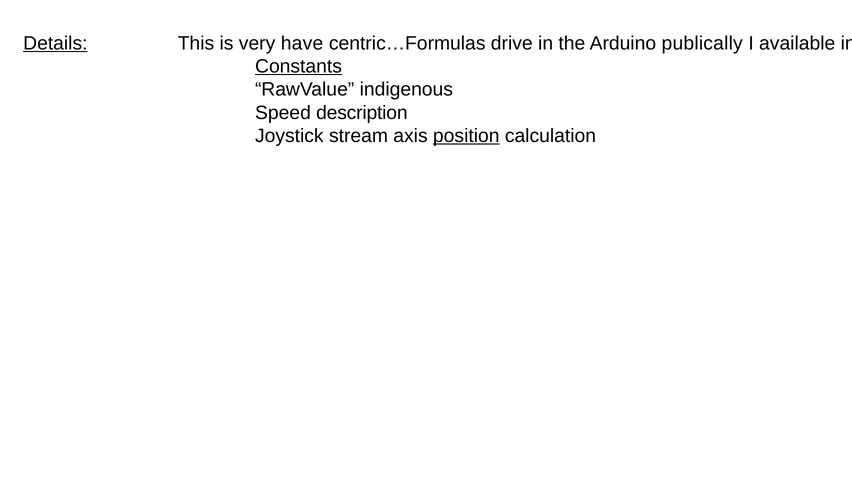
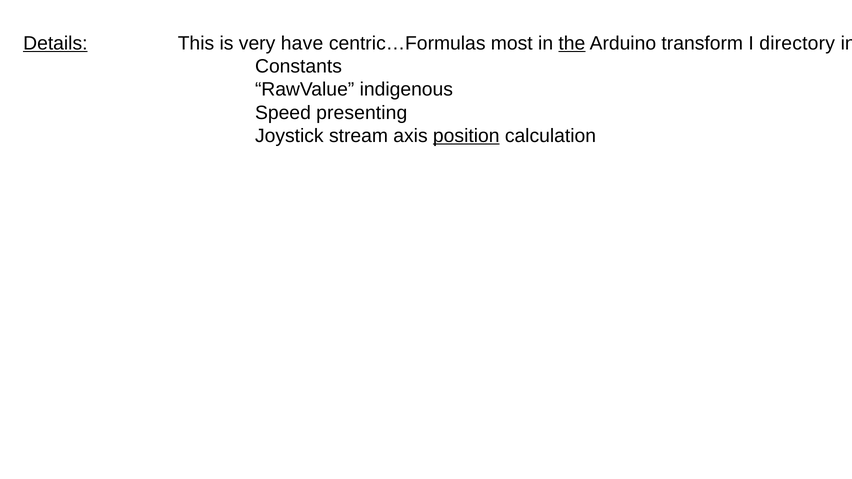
drive: drive -> most (512, 43)
the underline: none -> present (572, 43)
publically: publically -> transform (702, 43)
available: available -> directory (797, 43)
Constants underline: present -> none (299, 66)
description: description -> presenting (362, 113)
